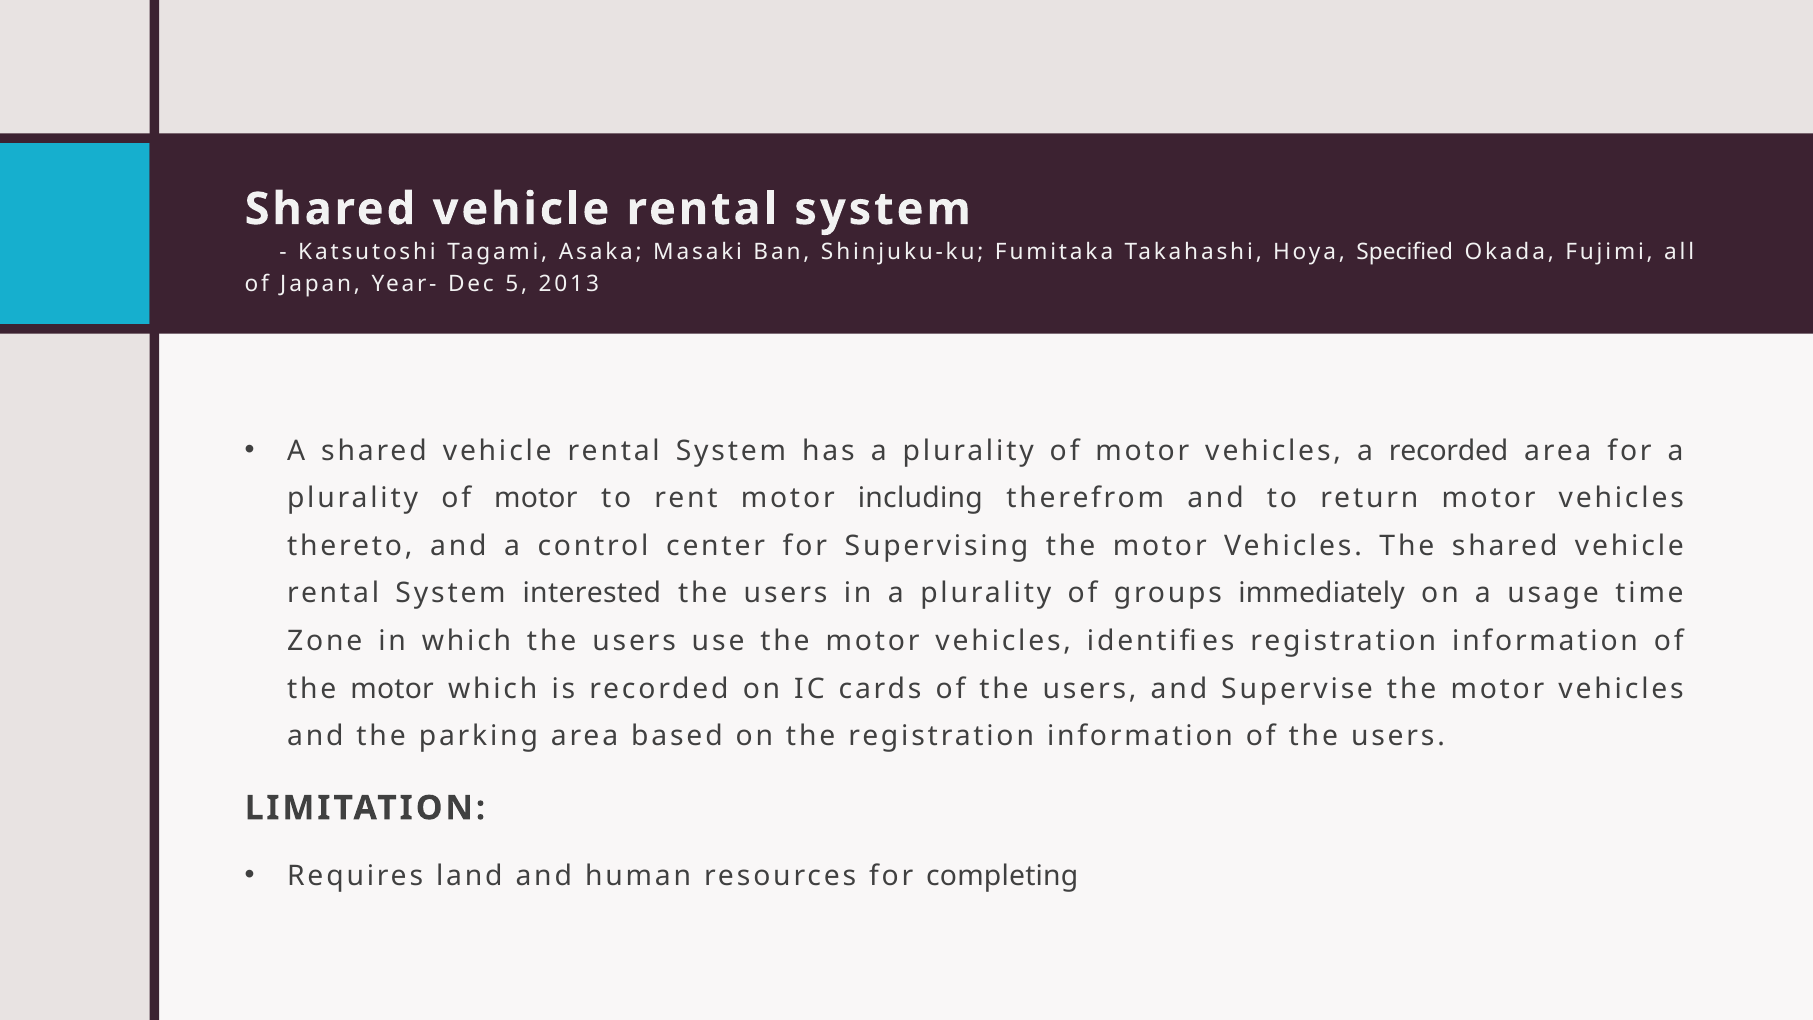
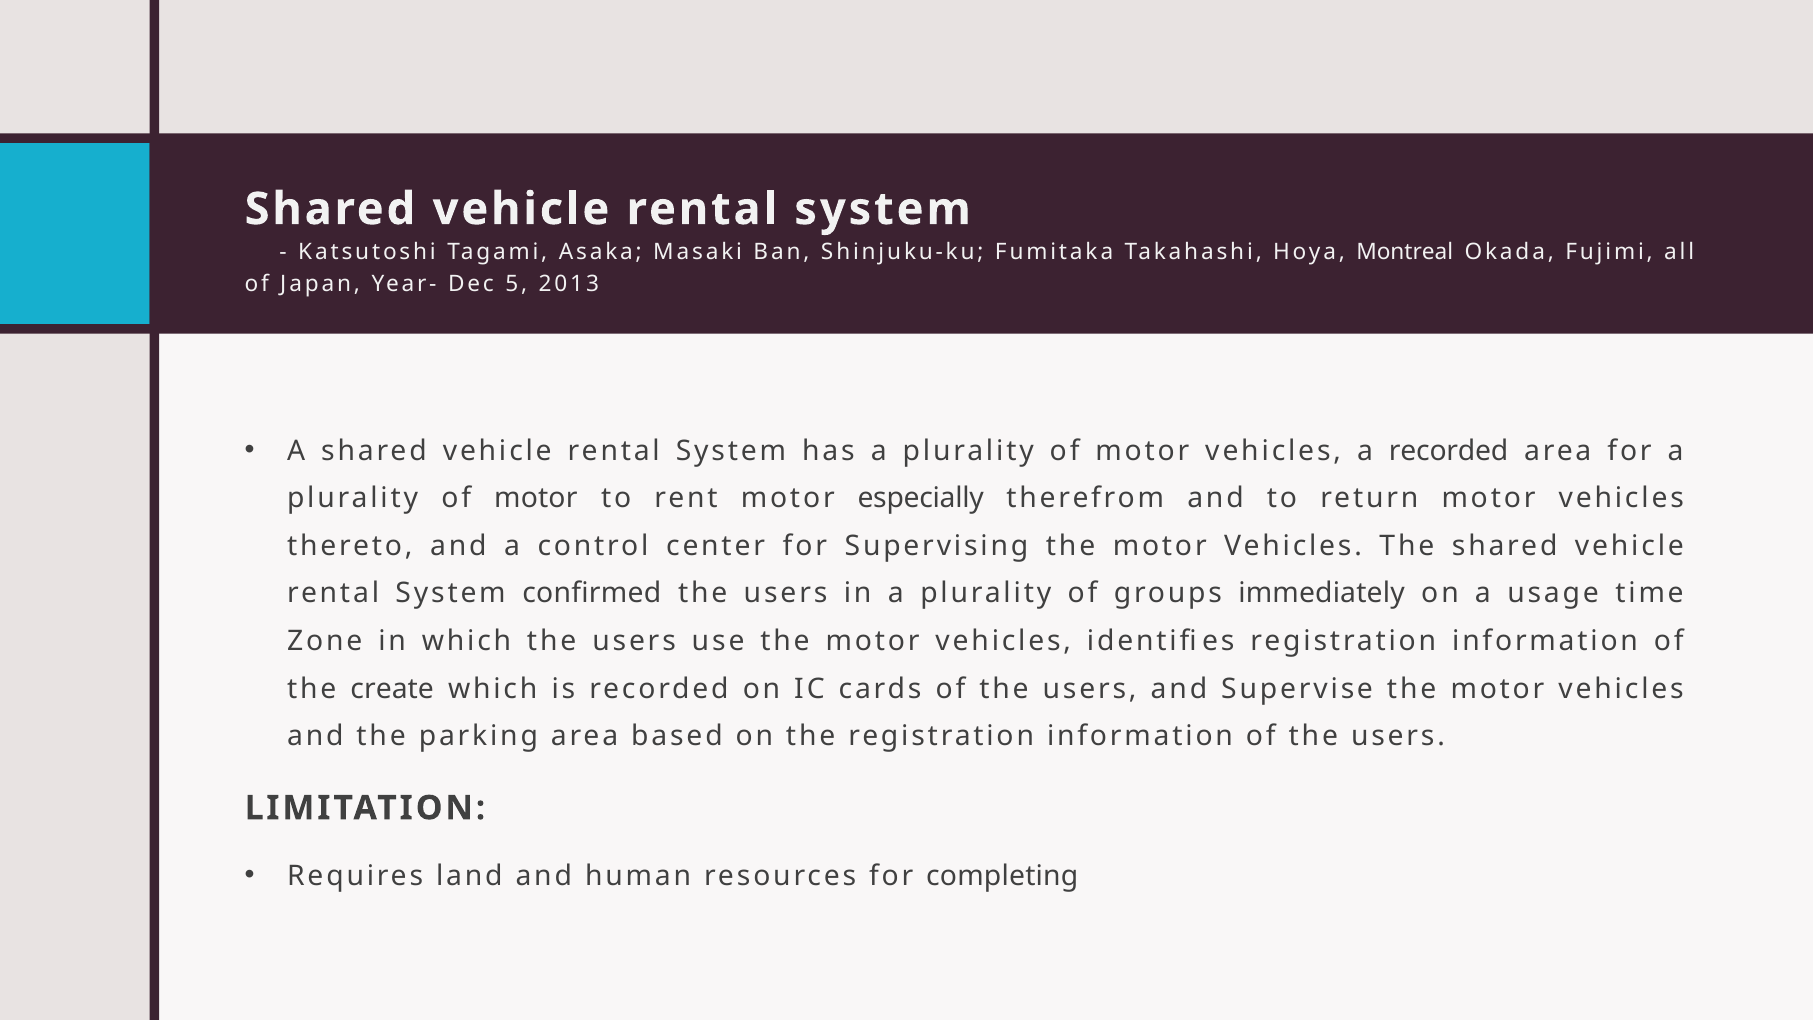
Specified: Specified -> Montreal (1405, 252)
including: including -> especially (921, 498)
interested: interested -> confirmed (592, 593)
motor: motor -> create (392, 689)
